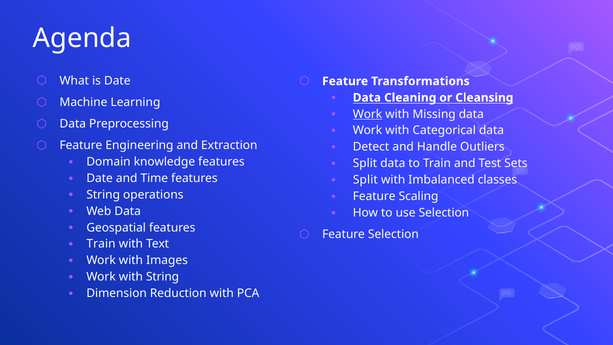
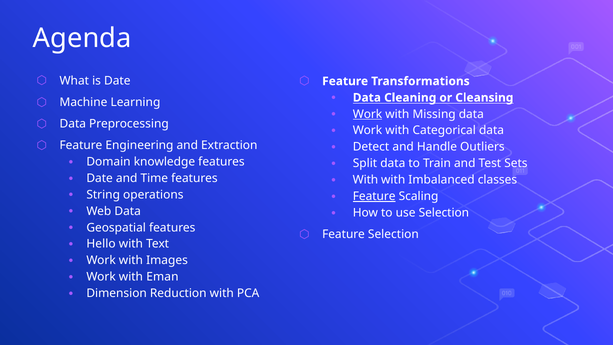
Split: Split -> With (365, 180)
Feature underline: none -> present (374, 196)
Train: Train -> Hello (101, 244)
with String: String -> Eman (162, 277)
